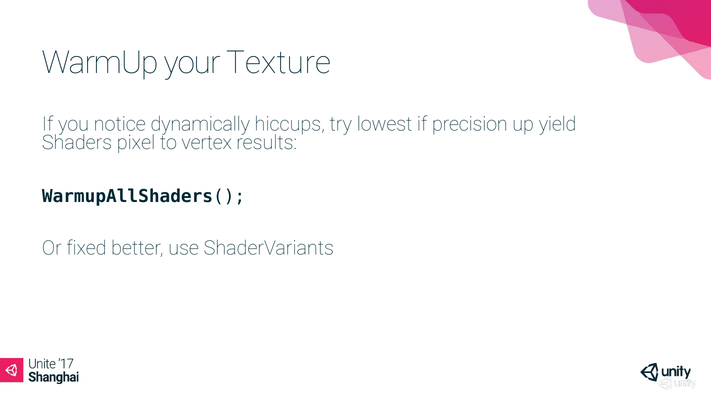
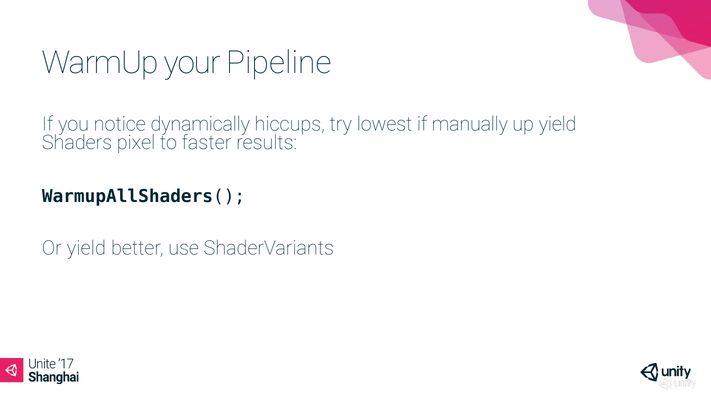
Texture: Texture -> Pipeline (279, 63)
precision: precision -> manually (470, 124)
vertex: vertex -> faster (207, 143)
Or fixed: fixed -> yield (86, 248)
